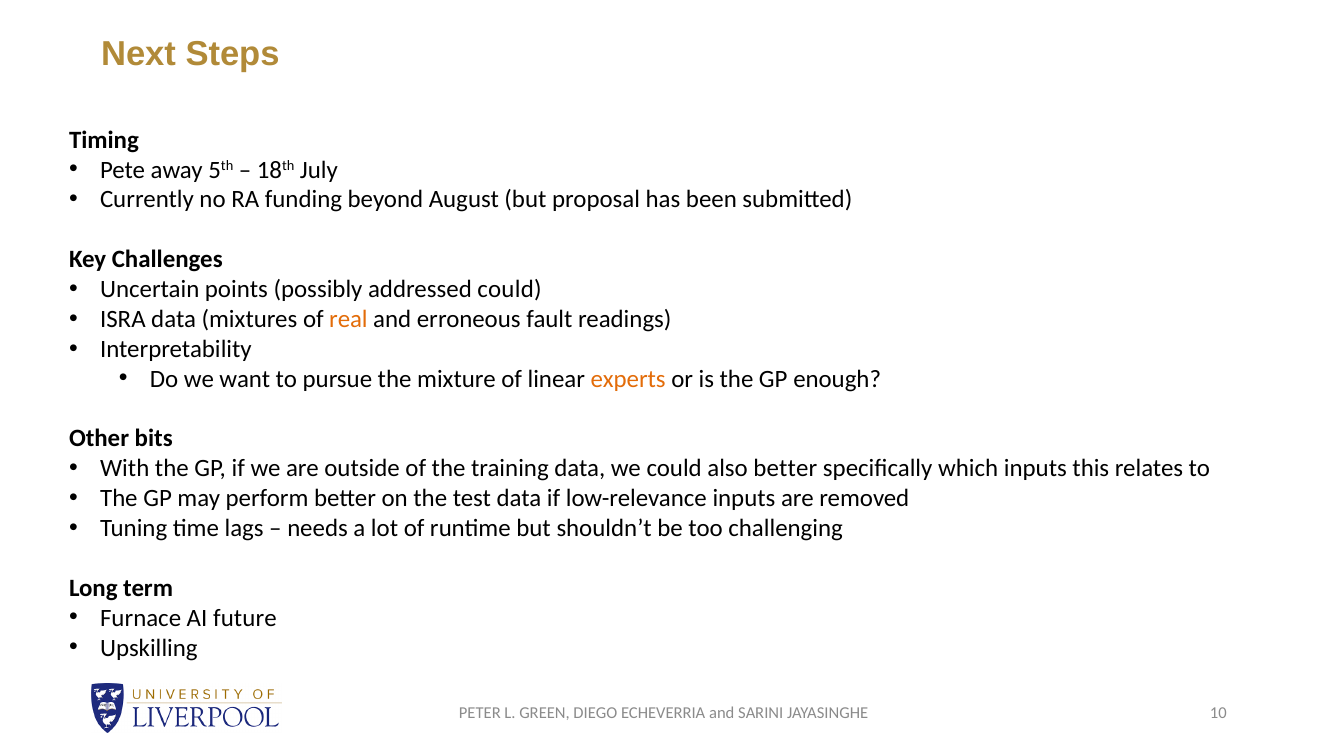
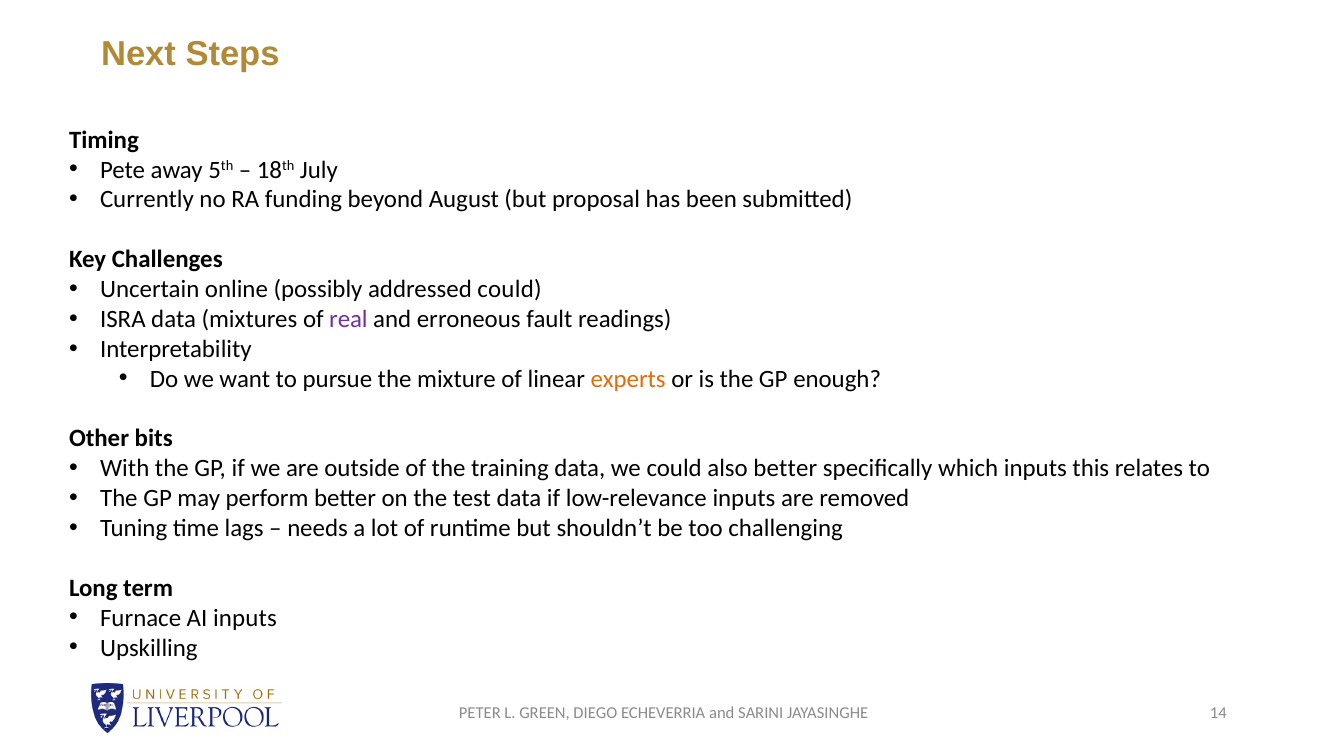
points: points -> online (236, 289)
real colour: orange -> purple (348, 319)
AI future: future -> inputs (245, 618)
10: 10 -> 14 (1218, 713)
